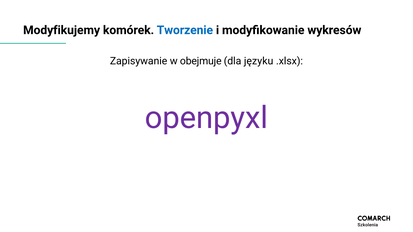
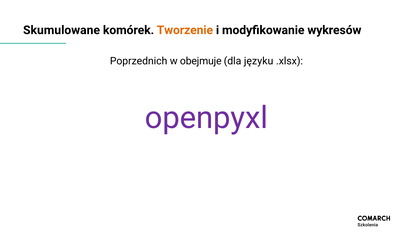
Modyfikujemy: Modyfikujemy -> Skumulowane (62, 30)
Tworzenie colour: blue -> orange (185, 30)
Zapisywanie: Zapisywanie -> Poprzednich (139, 61)
